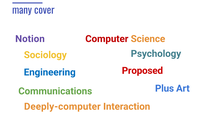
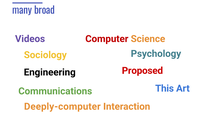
cover: cover -> broad (44, 10)
Notion: Notion -> Videos (30, 39)
Engineering colour: blue -> black (50, 72)
Plus: Plus -> This (165, 89)
